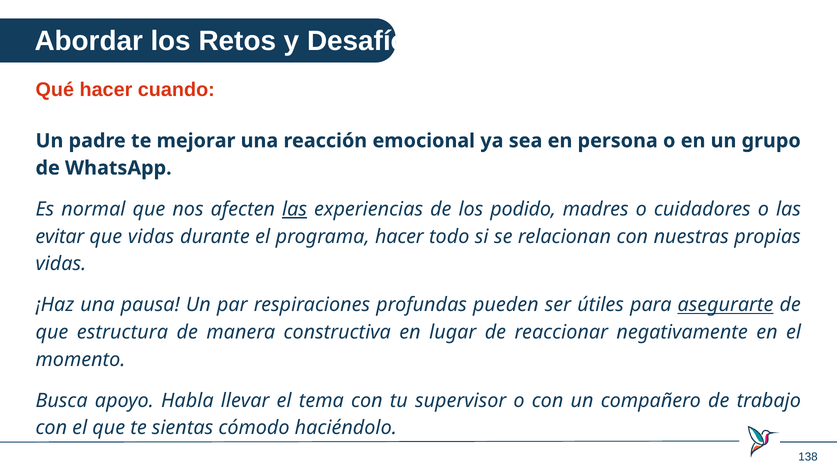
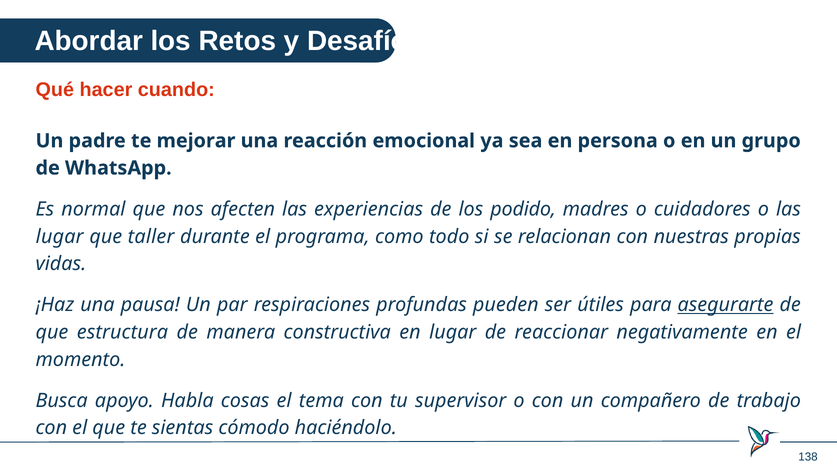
las underline: present -> none (295, 209)
evitar: evitar -> lugar (60, 236)
que vidas: vidas -> taller (151, 236)
programa hacer: hacer -> como (399, 236)
llevar: llevar -> cosas (245, 401)
